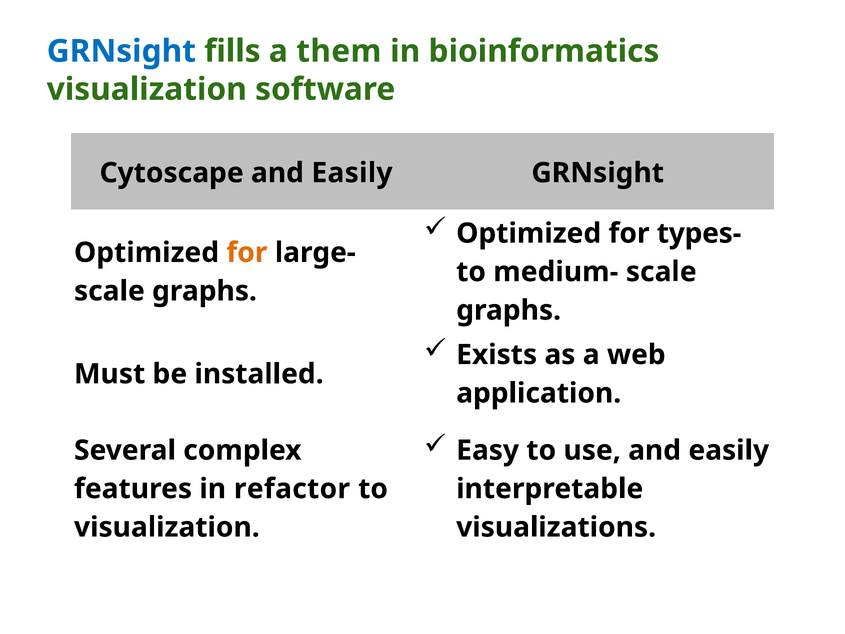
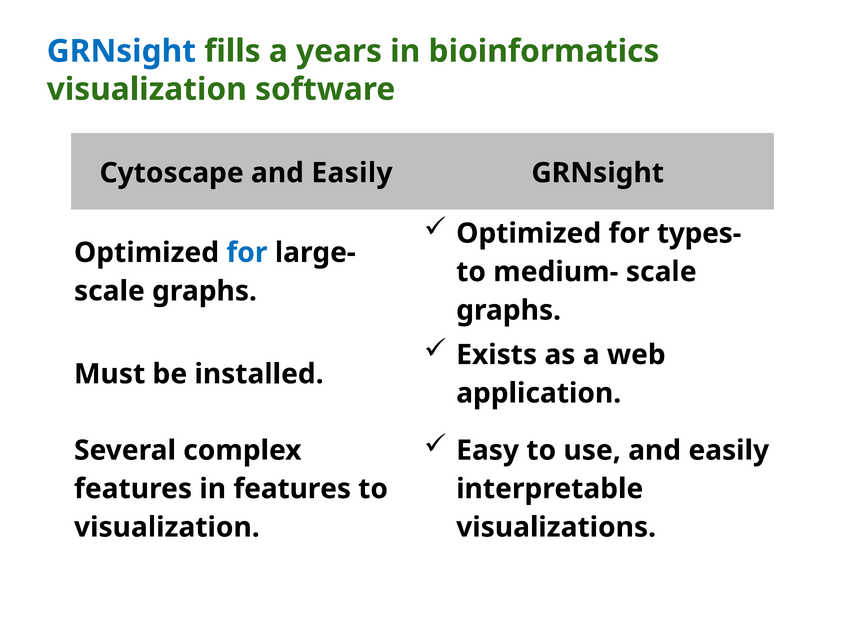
them: them -> years (339, 51)
for colour: orange -> blue (247, 253)
in refactor: refactor -> features (292, 489)
